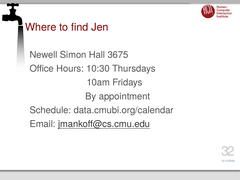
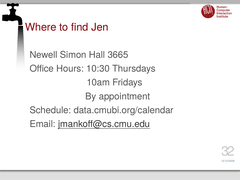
3675: 3675 -> 3665 (118, 55)
